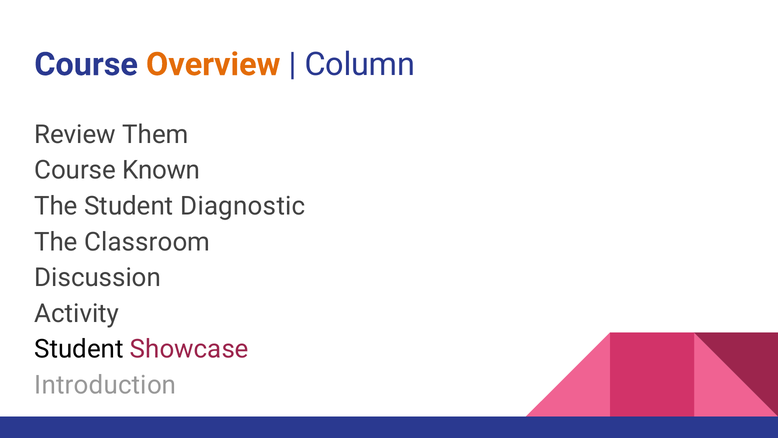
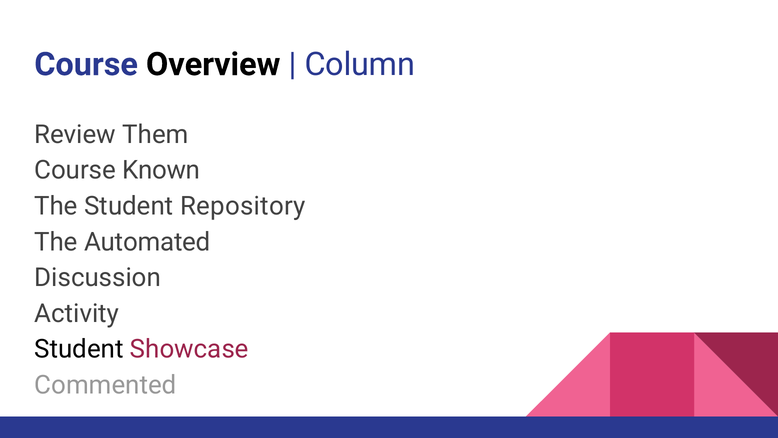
Overview colour: orange -> black (213, 64)
Diagnostic: Diagnostic -> Repository (243, 206)
Classroom: Classroom -> Automated (147, 242)
Introduction: Introduction -> Commented (105, 385)
